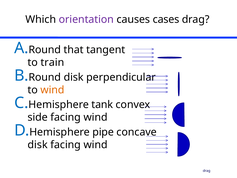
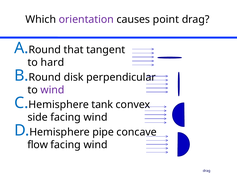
cases: cases -> point (166, 19)
train: train -> hard (52, 62)
wind colour: orange -> purple (52, 90)
disk: disk -> flow (38, 145)
